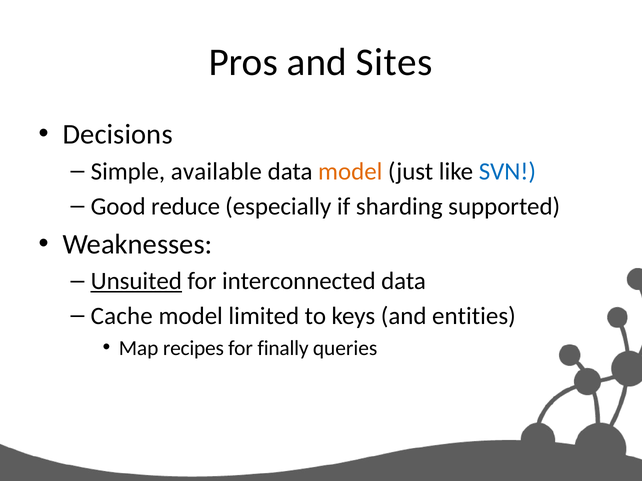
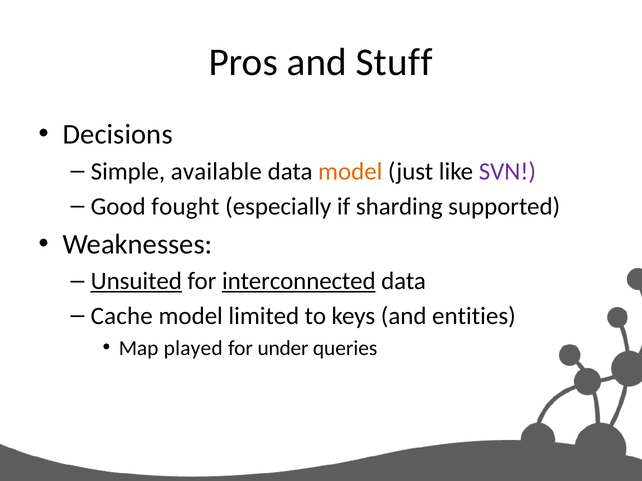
Sites: Sites -> Stuff (394, 62)
SVN colour: blue -> purple (507, 172)
reduce: reduce -> fought (185, 207)
interconnected underline: none -> present (299, 281)
recipes: recipes -> played (193, 348)
finally: finally -> under (283, 348)
